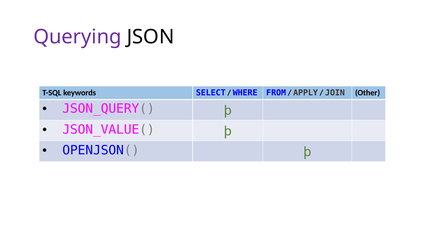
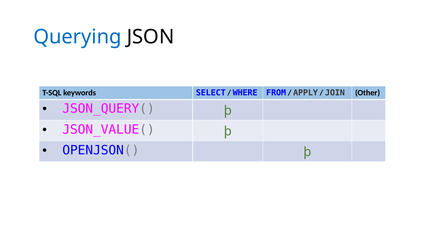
Querying colour: purple -> blue (77, 37)
